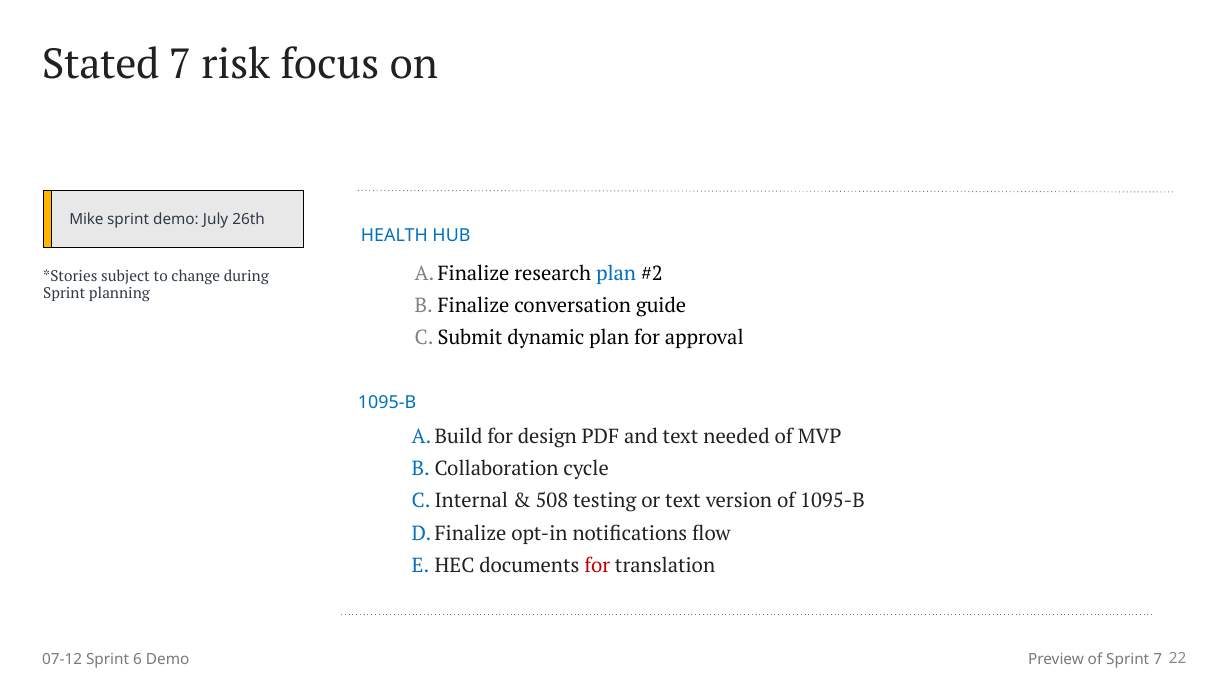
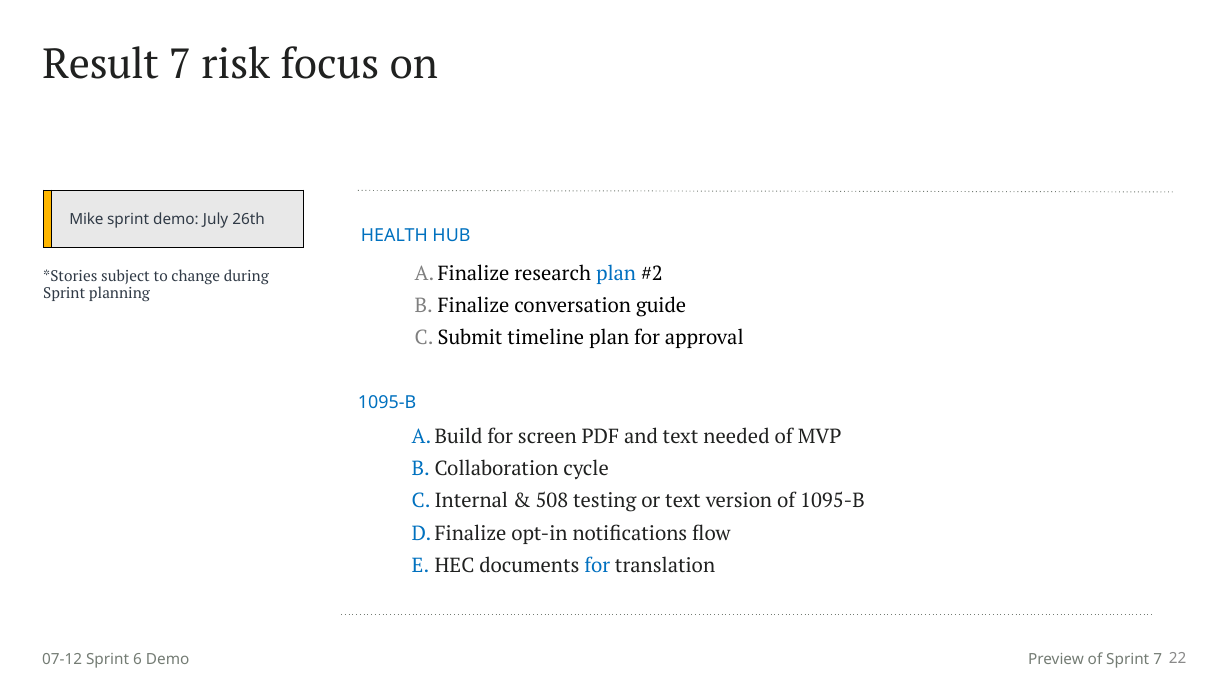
Stated: Stated -> Result (101, 64)
dynamic: dynamic -> timeline (546, 338)
design: design -> screen (547, 437)
for colour: red -> blue (597, 566)
